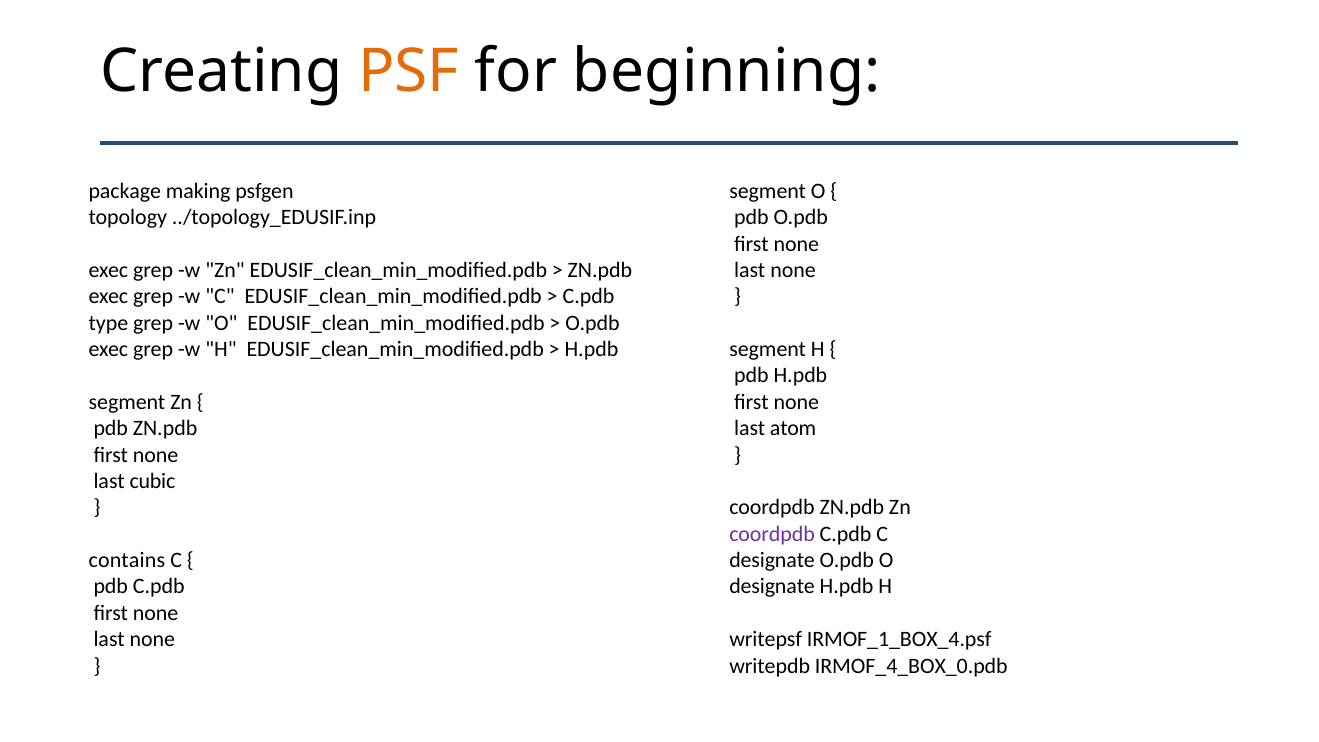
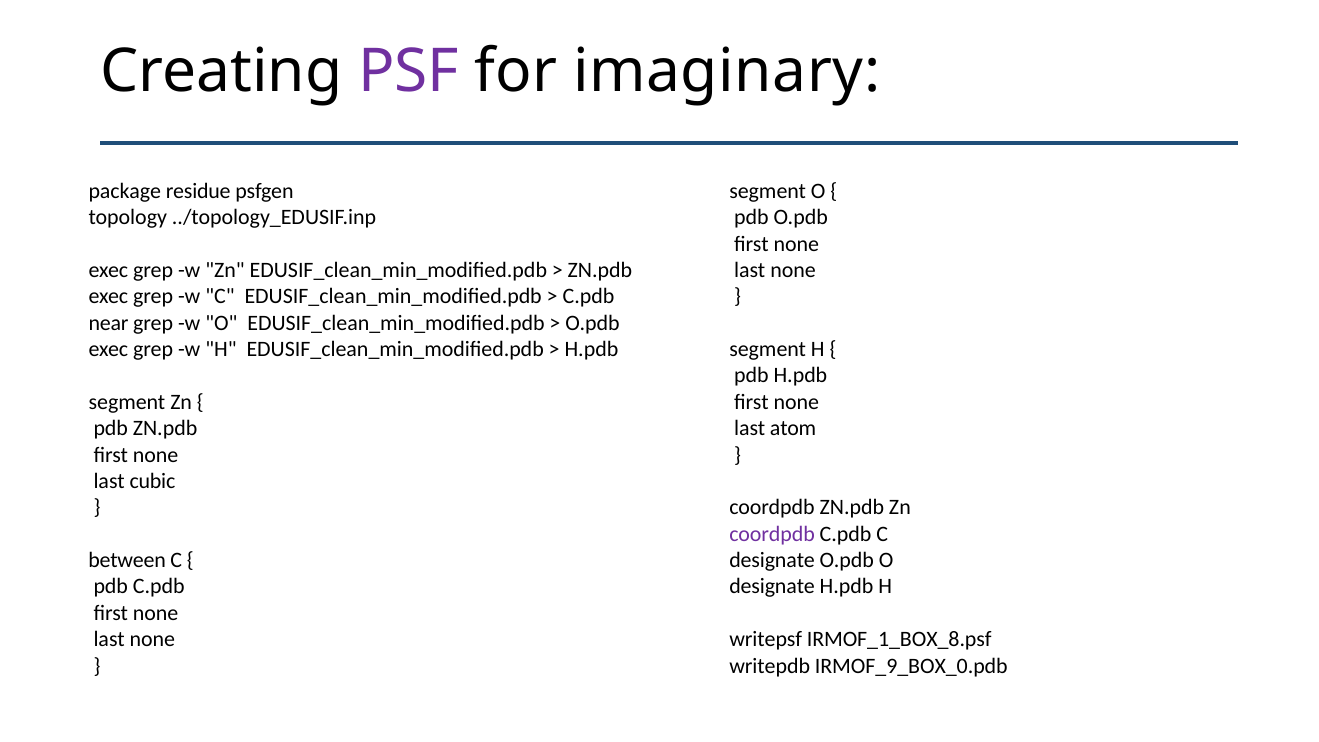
PSF colour: orange -> purple (409, 71)
beginning: beginning -> imaginary (727, 71)
making: making -> residue (198, 191)
type: type -> near (109, 323)
contains: contains -> between (127, 560)
IRMOF_1_BOX_4.psf: IRMOF_1_BOX_4.psf -> IRMOF_1_BOX_8.psf (899, 639)
IRMOF_4_BOX_0.pdb: IRMOF_4_BOX_0.pdb -> IRMOF_9_BOX_0.pdb (911, 666)
